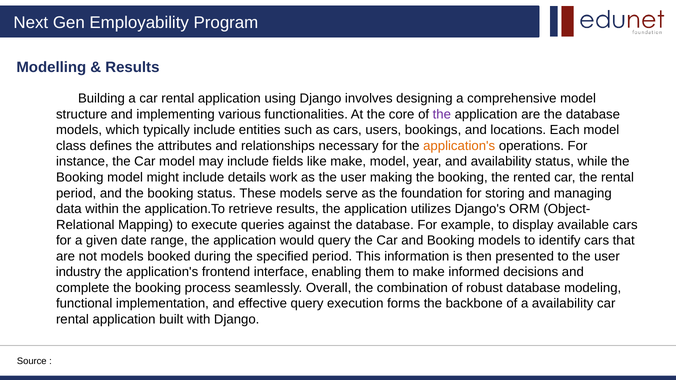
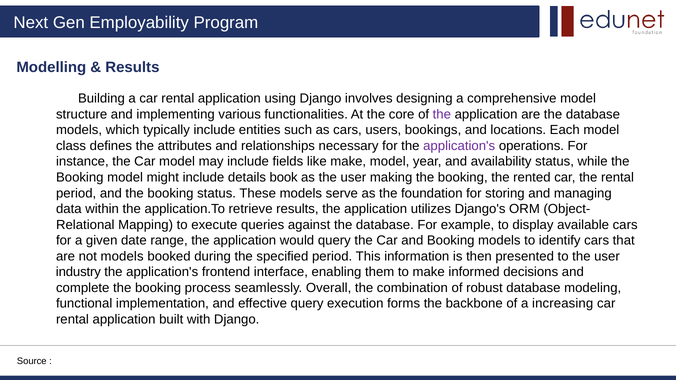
application's colour: orange -> purple (459, 146)
work: work -> book (284, 178)
a availability: availability -> increasing (563, 304)
